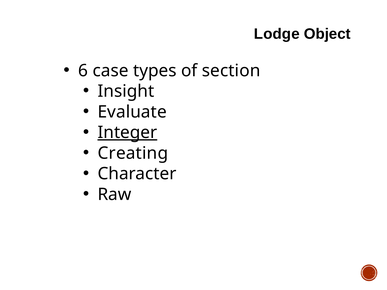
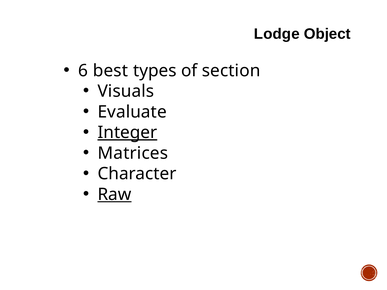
case: case -> best (110, 71)
Insight: Insight -> Visuals (126, 91)
Creating: Creating -> Matrices (133, 153)
Raw underline: none -> present (114, 195)
